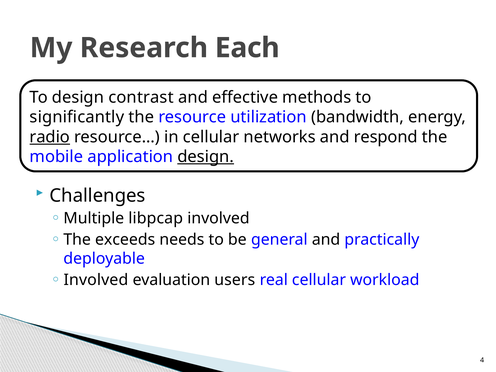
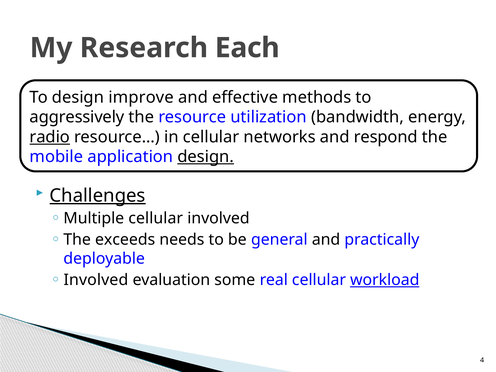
contrast: contrast -> improve (141, 97)
significantly: significantly -> aggressively (77, 117)
Challenges underline: none -> present (98, 196)
Multiple libpcap: libpcap -> cellular (156, 218)
users: users -> some (235, 280)
workload underline: none -> present (385, 280)
